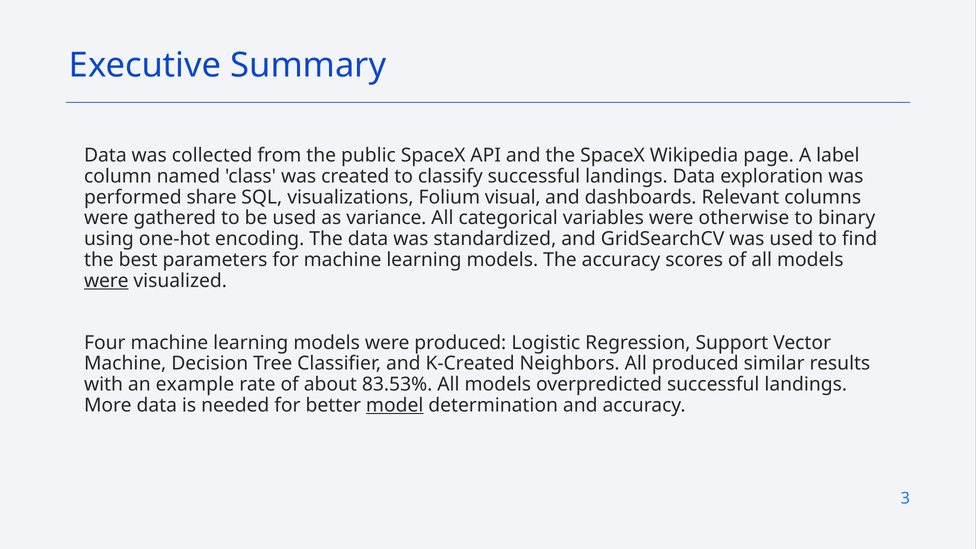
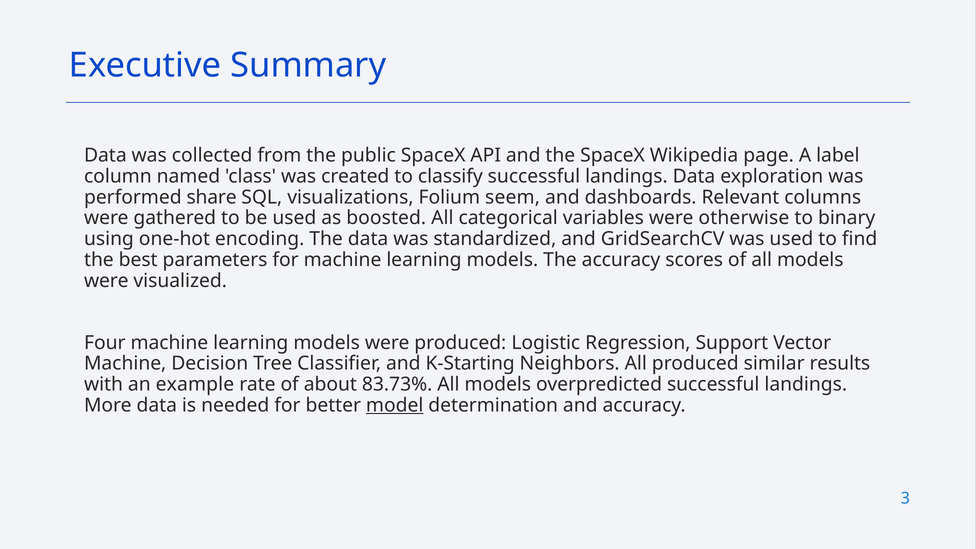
visual: visual -> seem (513, 197)
variance: variance -> boosted (386, 218)
were underline: present -> none (106, 281)
K-Created: K-Created -> K-Starting (470, 364)
83.53%: 83.53% -> 83.73% (397, 384)
